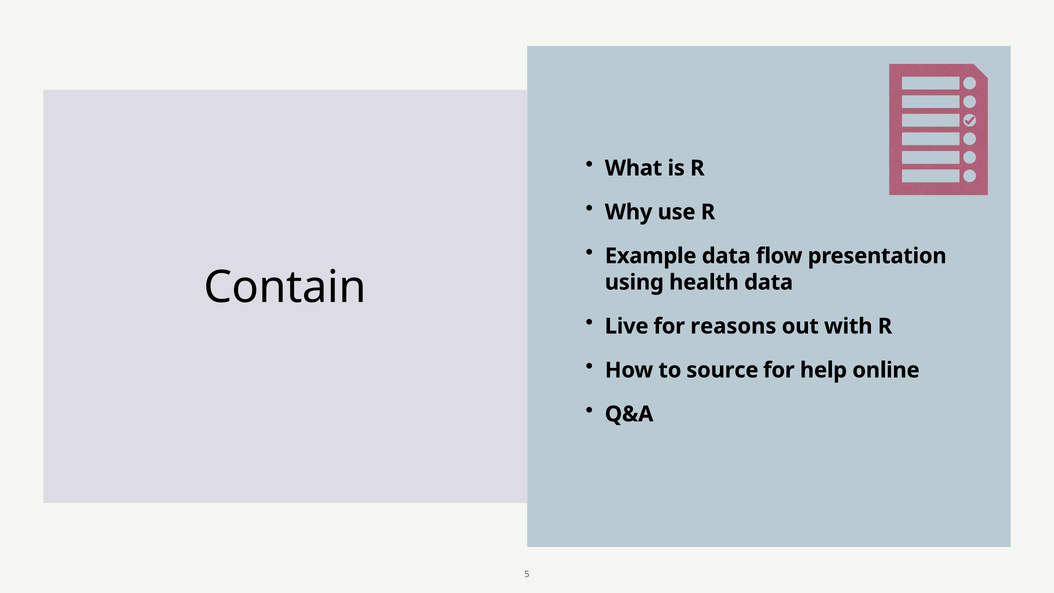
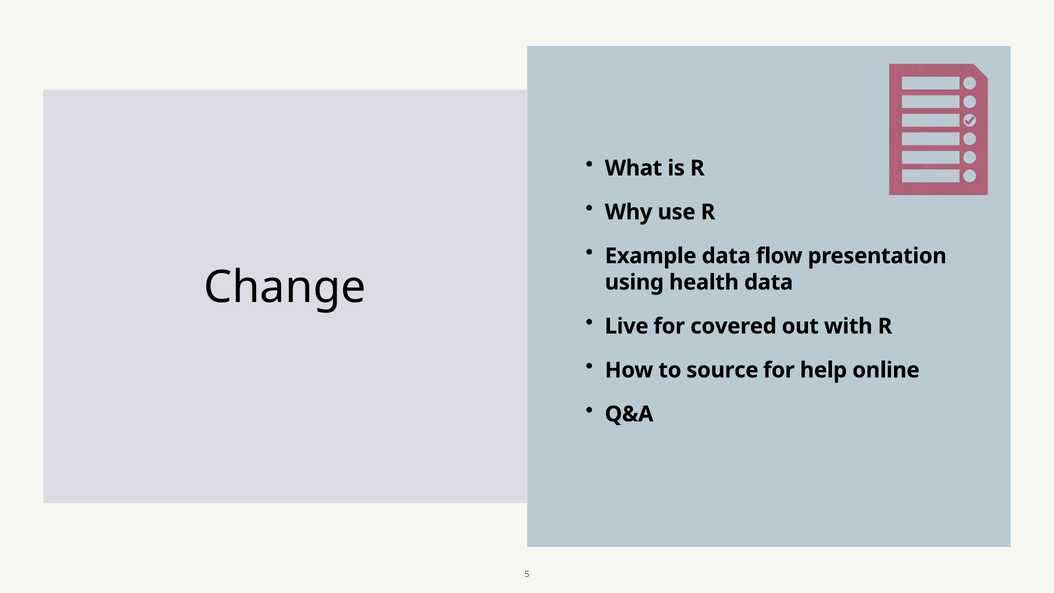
Contain: Contain -> Change (285, 287)
reasons: reasons -> covered (733, 326)
